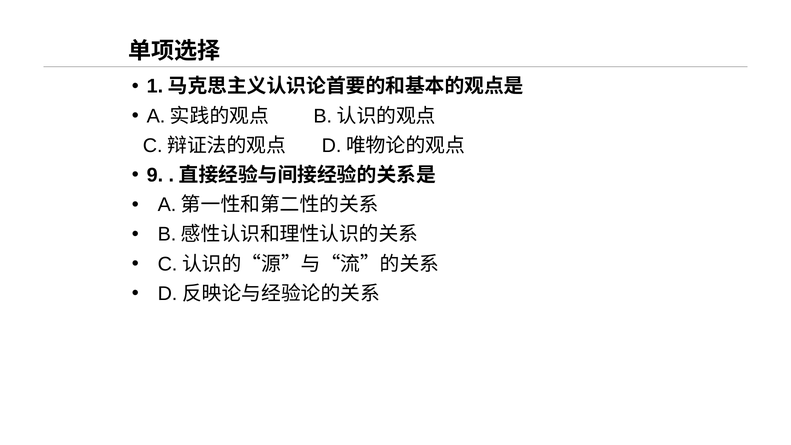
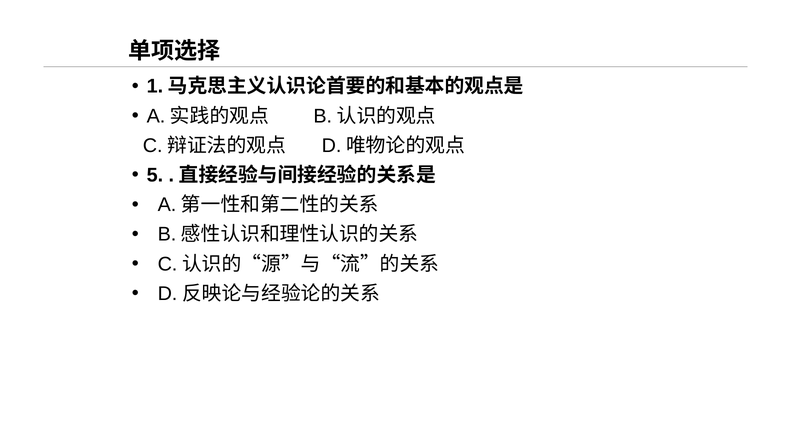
9: 9 -> 5 (155, 175)
